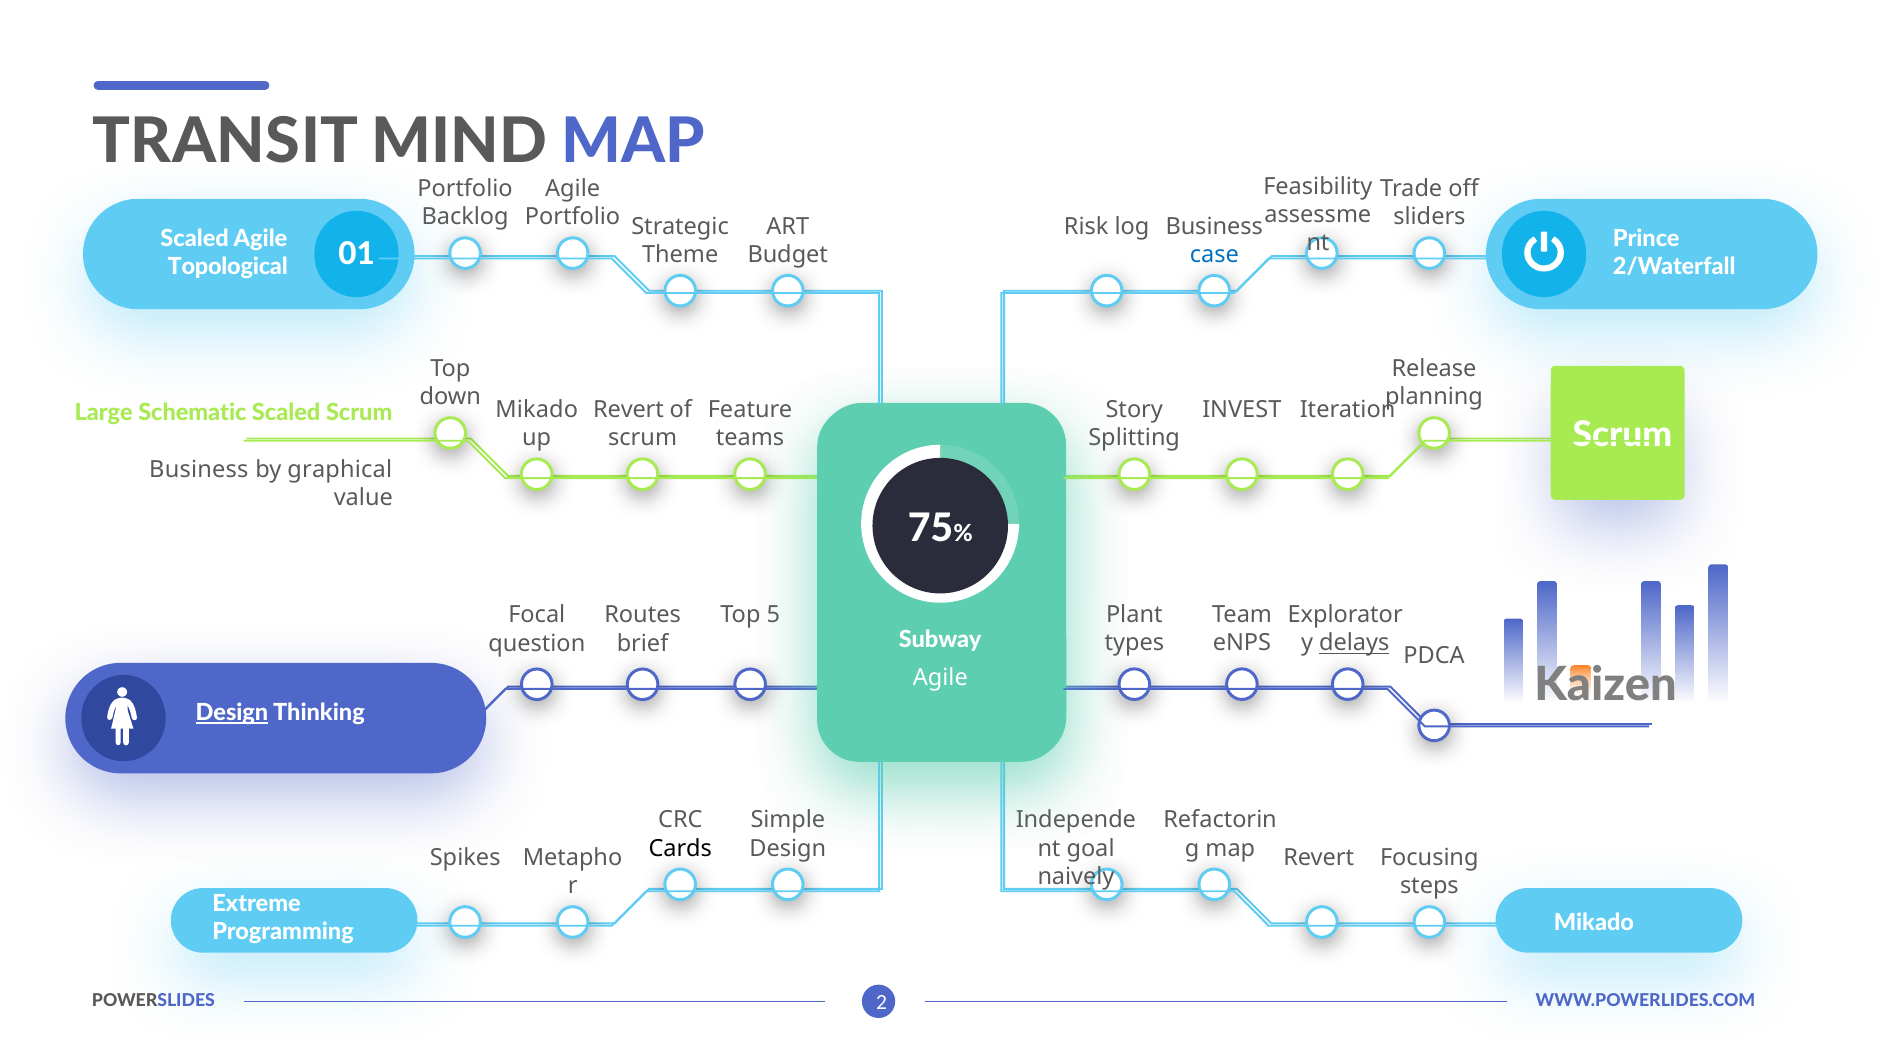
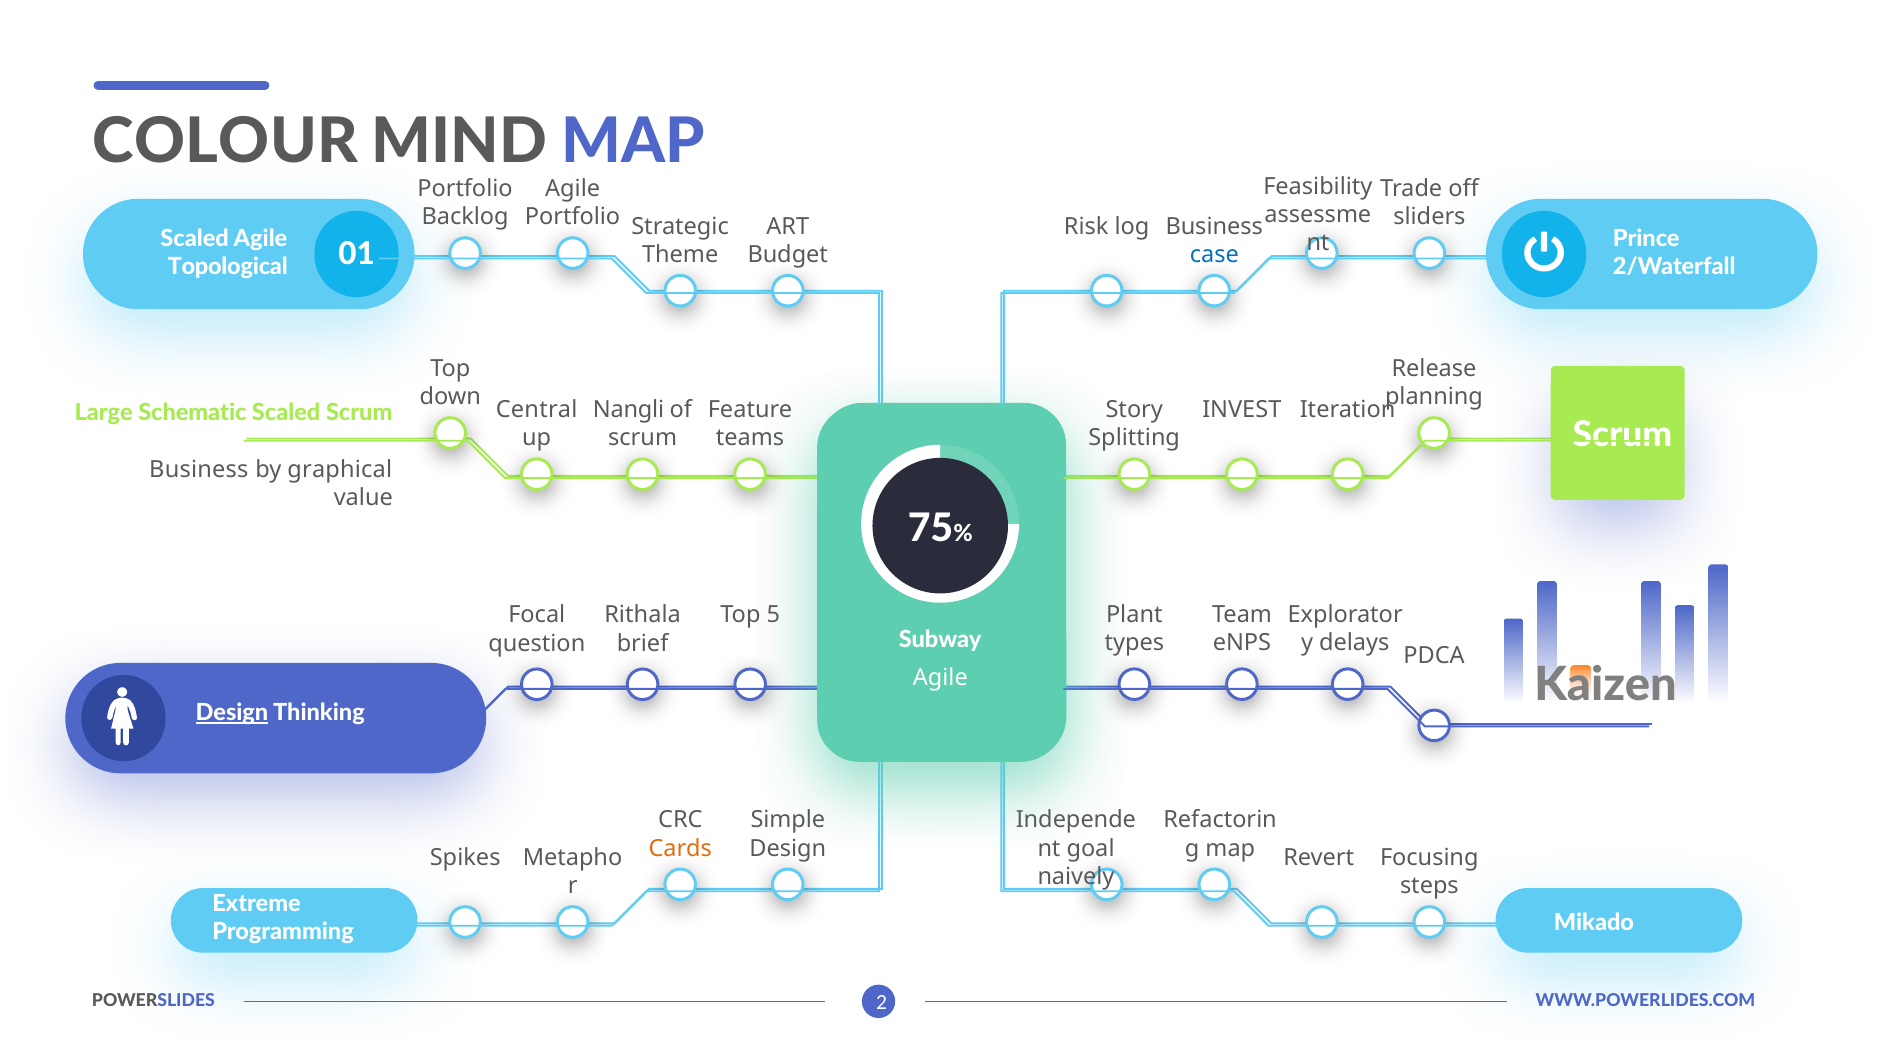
TRANSIT: TRANSIT -> COLOUR (225, 142)
Mikado: Mikado -> Central (537, 410)
Revert: Revert -> Nangli (629, 410)
Routes: Routes -> Rithala (643, 615)
delays underline: present -> none (1354, 643)
Cards colour: black -> orange (680, 848)
